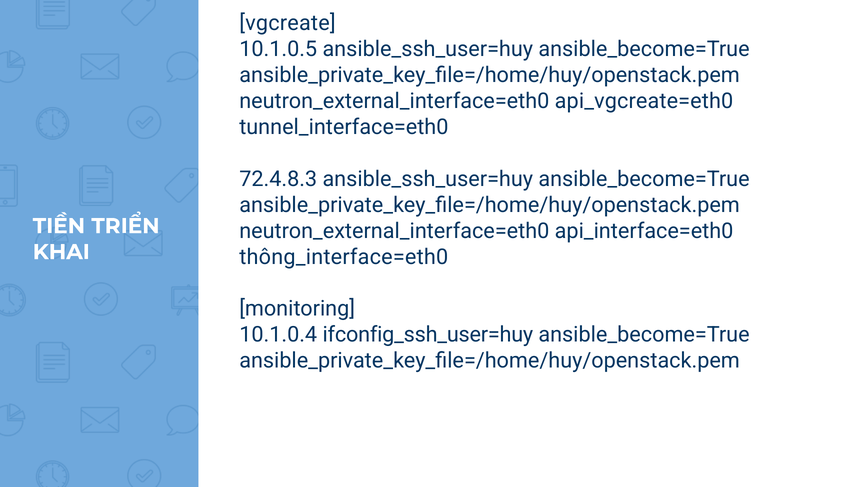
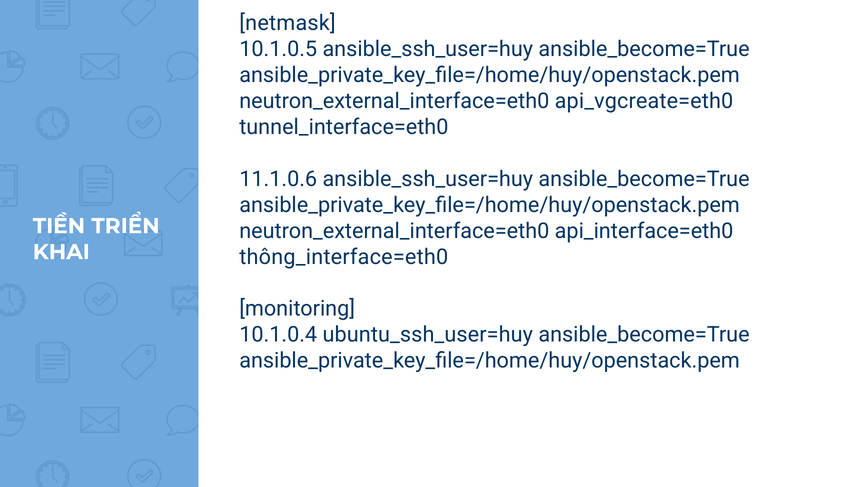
vgcreate: vgcreate -> netmask (288, 23)
72.4.8.3: 72.4.8.3 -> 11.1.0.6 (278, 179)
ifconfig_ssh_user=huy: ifconfig_ssh_user=huy -> ubuntu_ssh_user=huy (428, 335)
